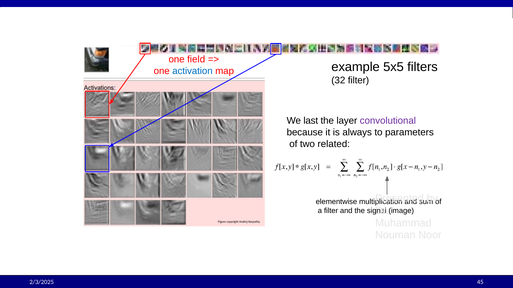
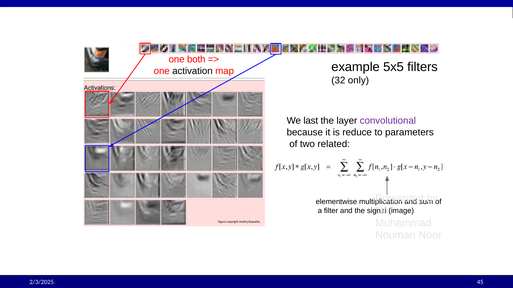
field: field -> both (196, 59)
activation colour: blue -> black (192, 71)
32 filter: filter -> only (358, 80)
always: always -> reduce (357, 133)
